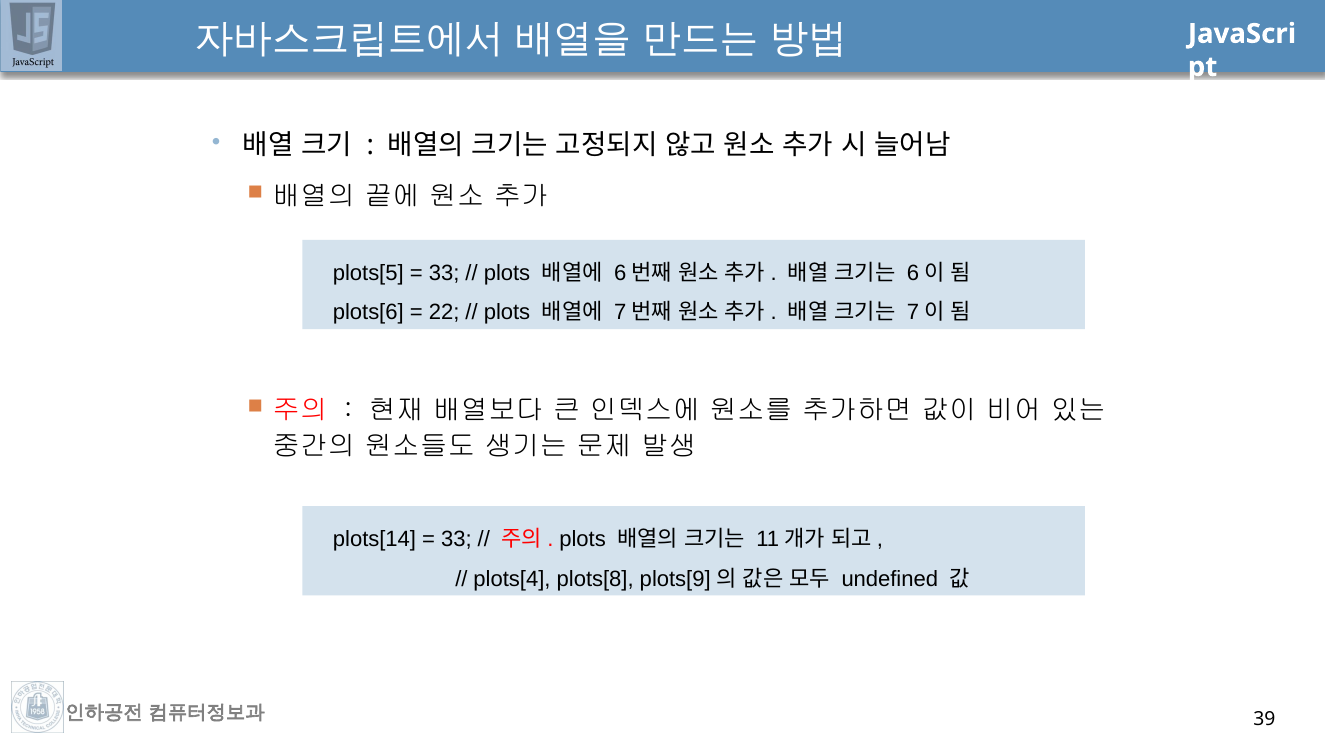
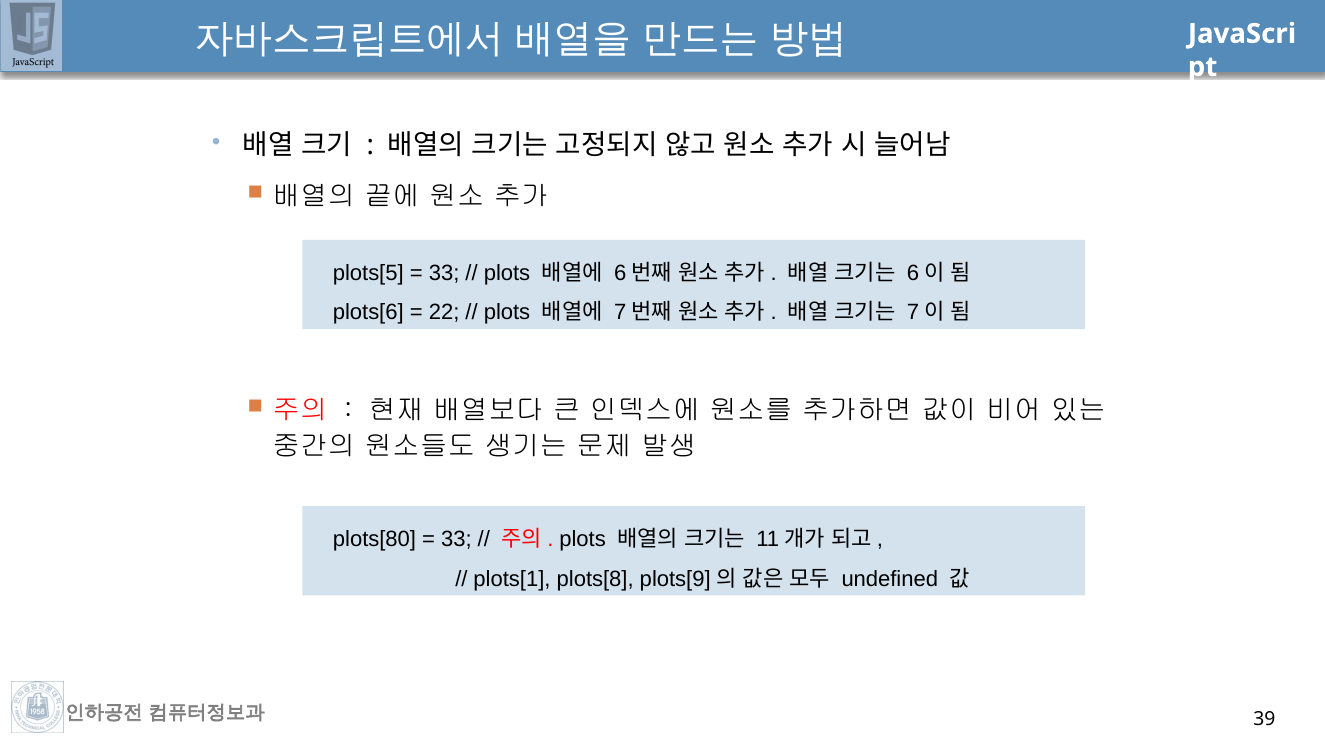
plots[14: plots[14 -> plots[80 (374, 539)
plots[4: plots[4 -> plots[1 (512, 578)
